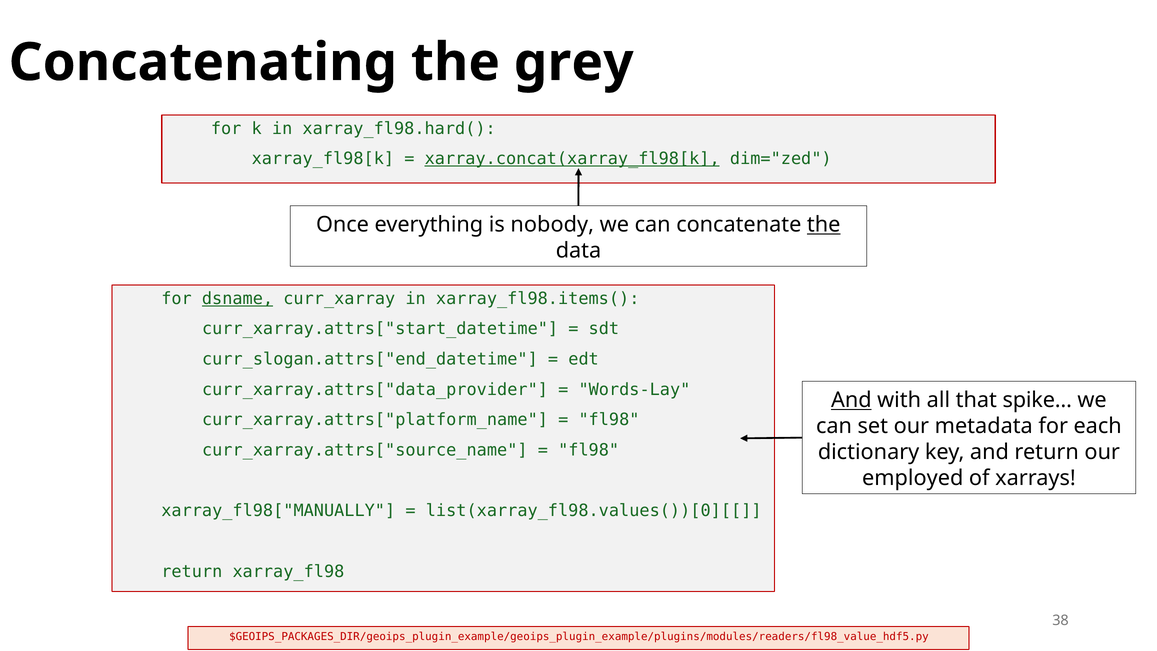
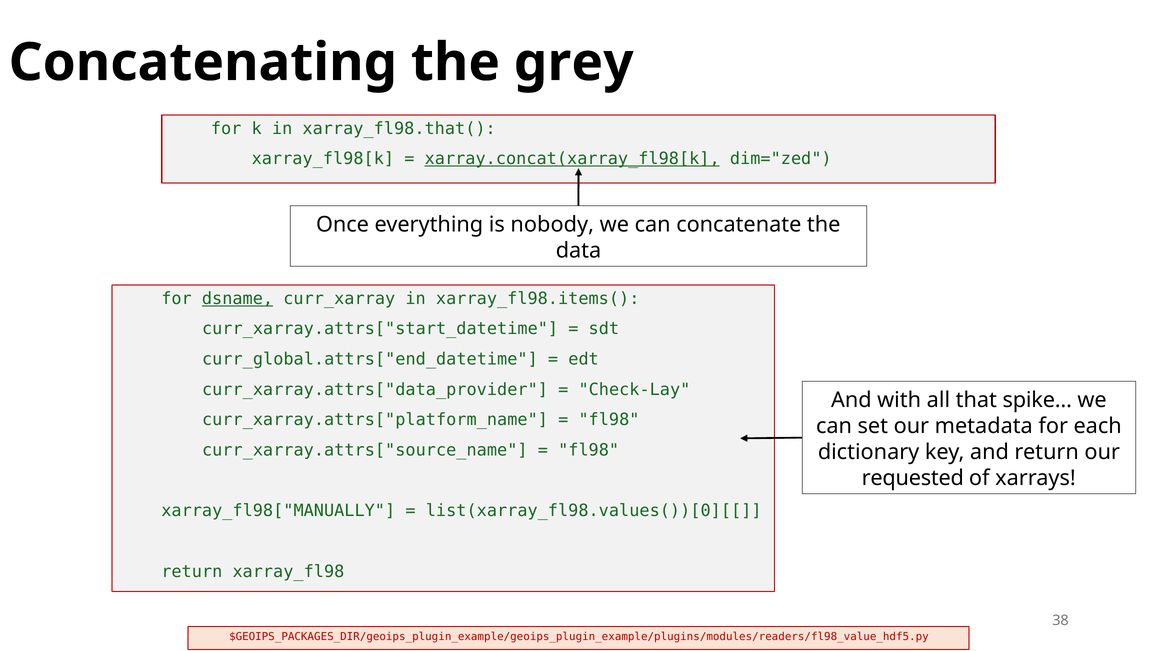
xarray_fl98.hard(: xarray_fl98.hard( -> xarray_fl98.that( (399, 128)
the underline: present -> none (824, 225)
curr_slogan.attrs["end_datetime: curr_slogan.attrs["end_datetime -> curr_global.attrs["end_datetime (370, 359)
Words-Lay: Words-Lay -> Check-Lay (634, 389)
And underline: present -> none (851, 400)
employed: employed -> requested (913, 478)
